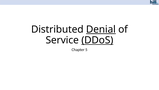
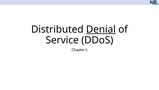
DDoS underline: present -> none (97, 40)
